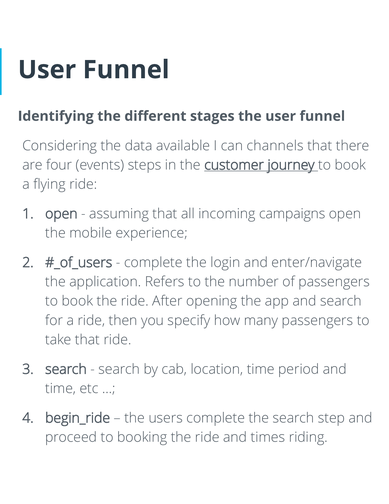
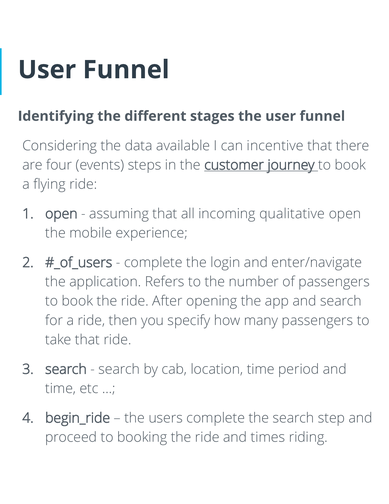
channels: channels -> incentive (275, 145)
campaigns: campaigns -> qualitative (292, 213)
